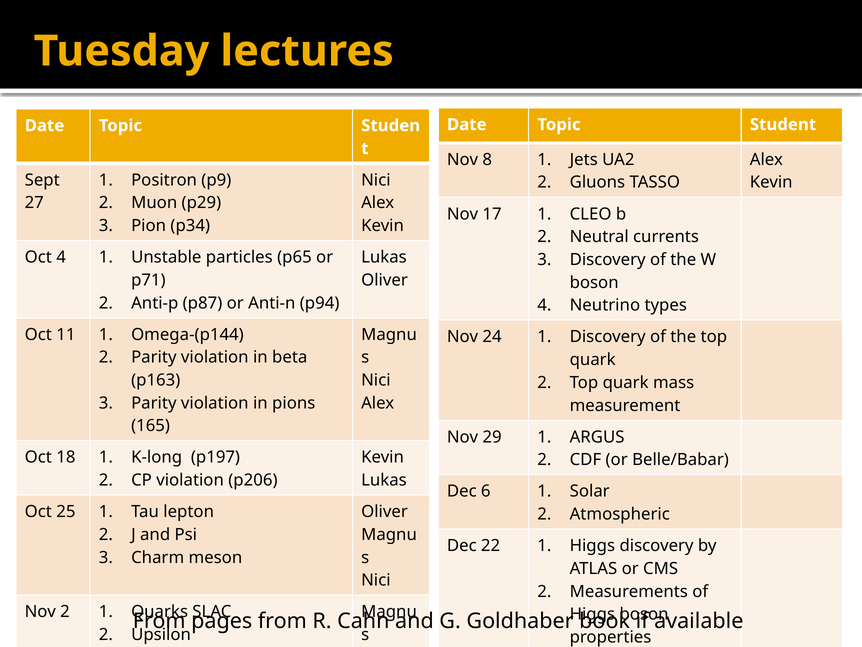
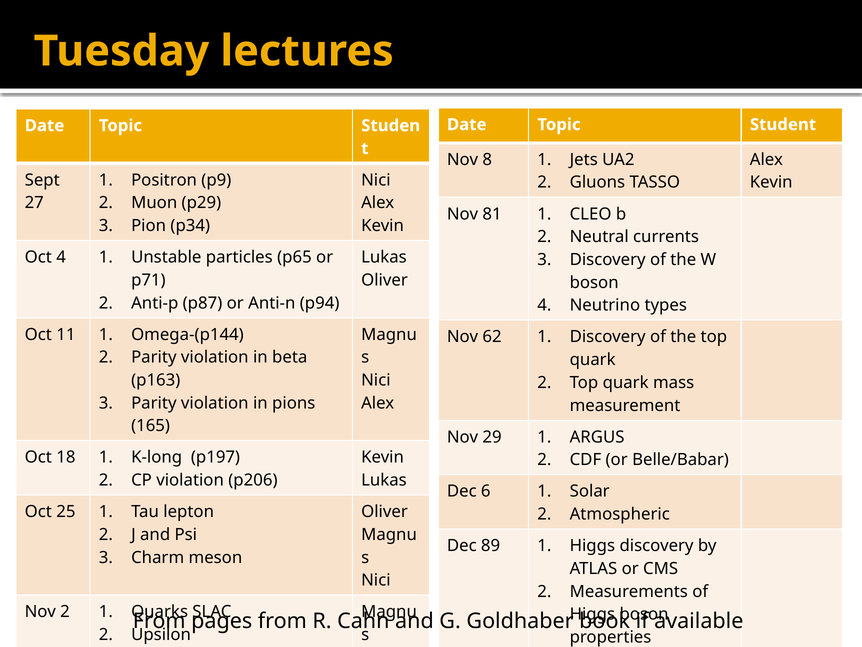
17: 17 -> 81 (492, 214)
24: 24 -> 62 (492, 337)
22: 22 -> 89 (491, 545)
